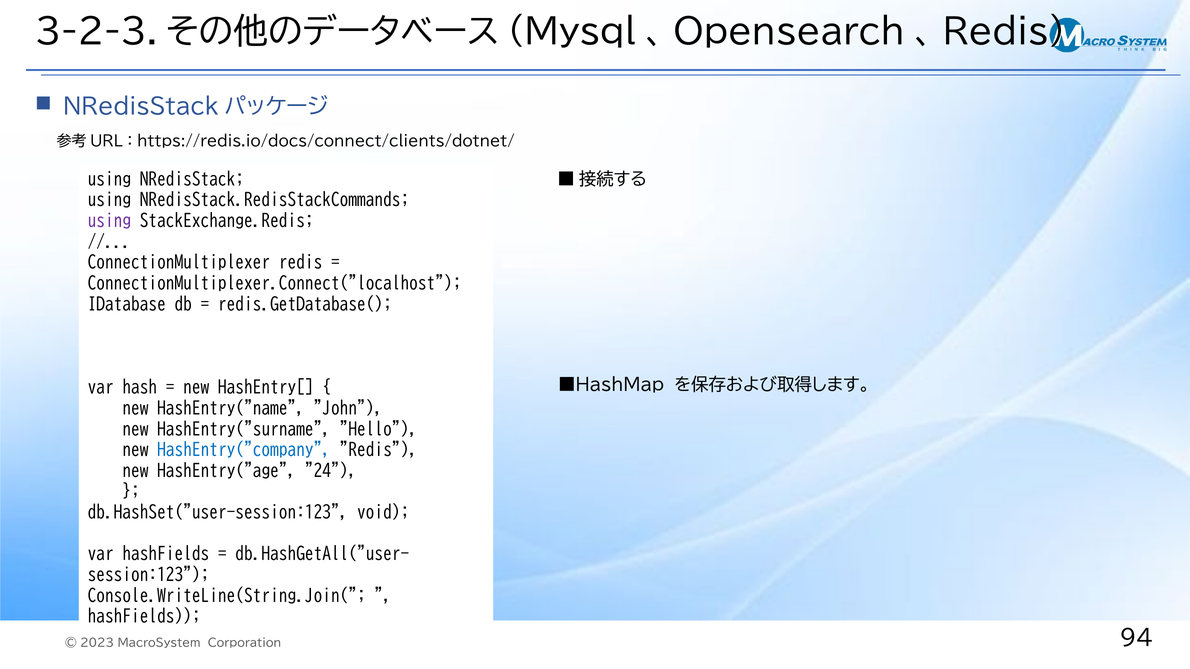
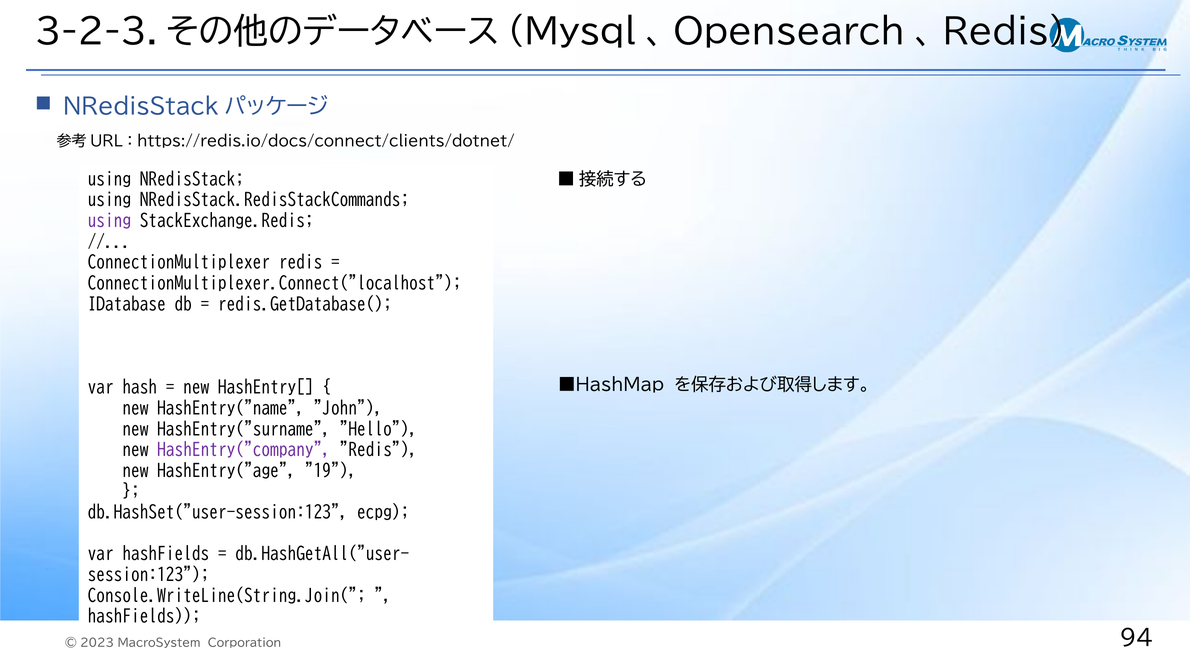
HashEntry("company colour: blue -> purple (244, 450)
24: 24 -> 19 (331, 471)
void: void -> ecpg (383, 513)
